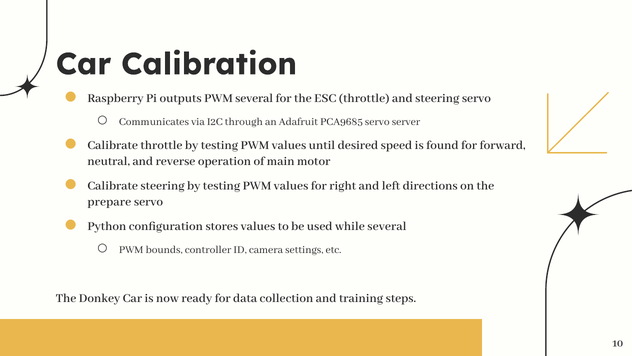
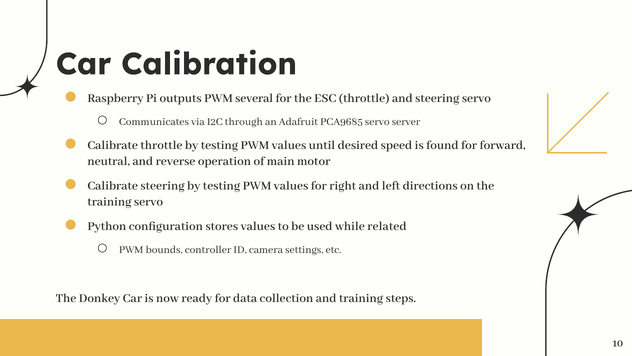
prepare: prepare -> training (109, 201)
while several: several -> related (387, 226)
